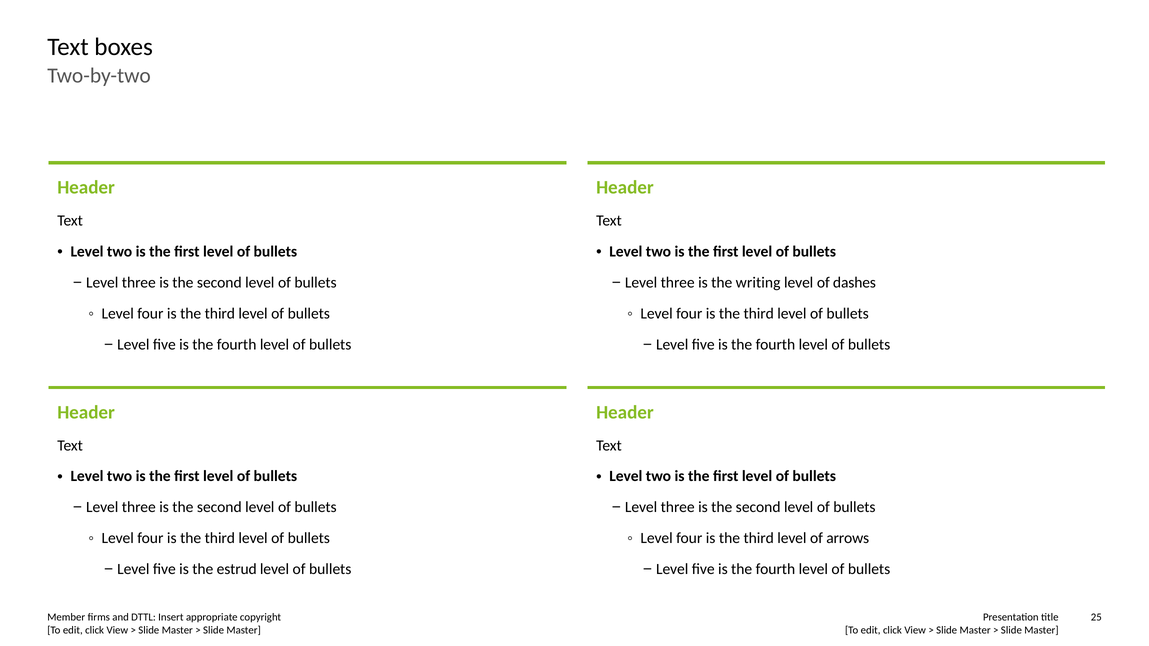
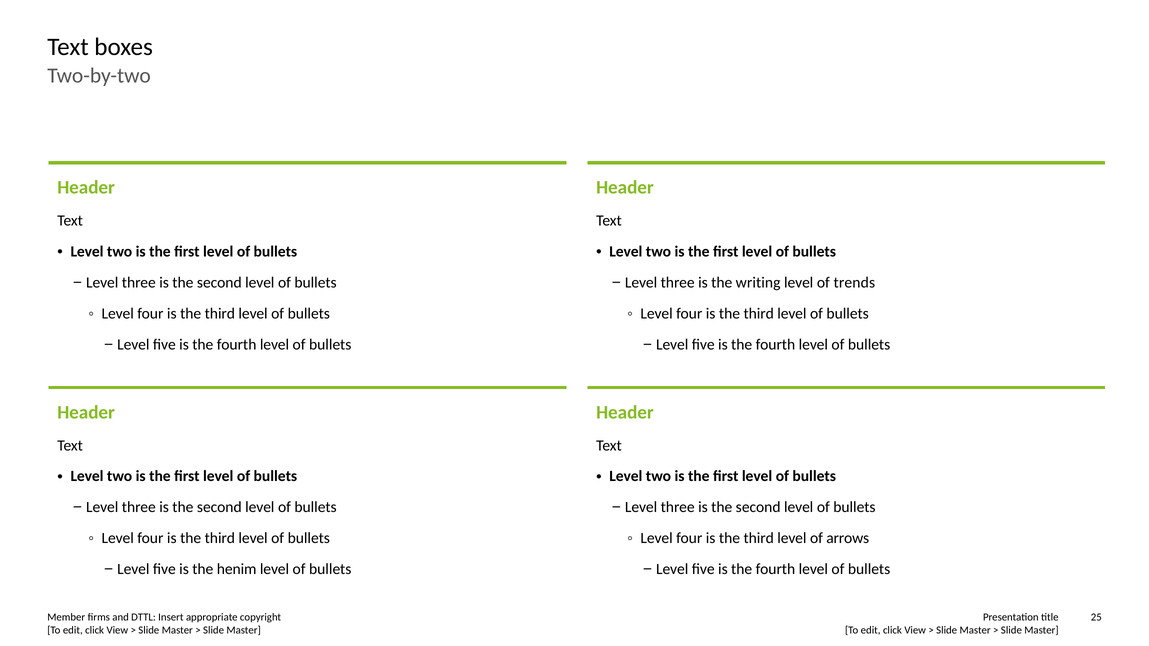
dashes: dashes -> trends (854, 283)
estrud: estrud -> henim (237, 569)
